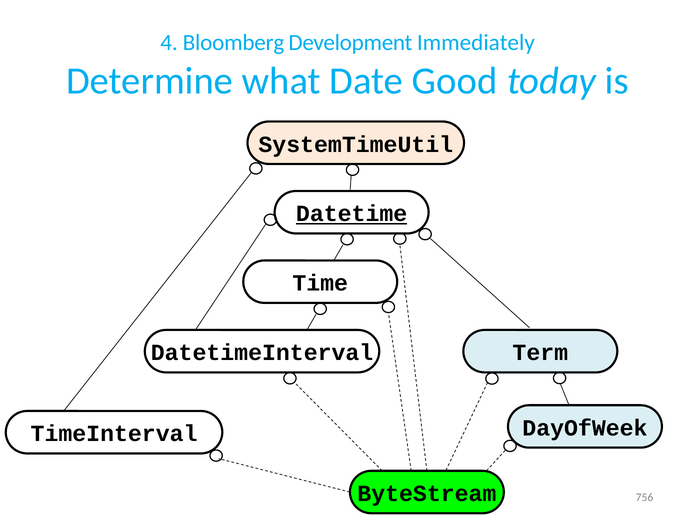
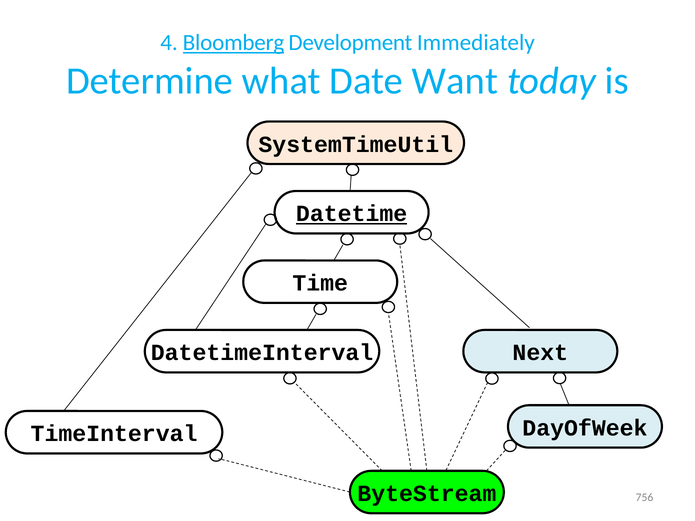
Bloomberg underline: none -> present (234, 43)
Good: Good -> Want (455, 81)
Term: Term -> Next (540, 353)
